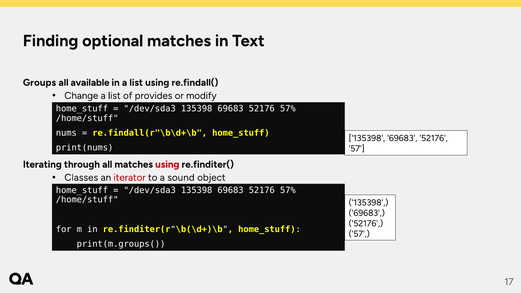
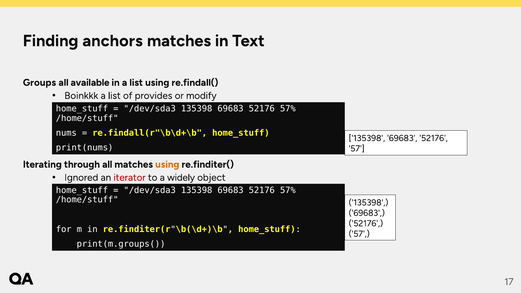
optional: optional -> anchors (113, 41)
Change: Change -> Boinkkk (81, 96)
using colour: red -> orange (167, 164)
Classes: Classes -> Ignored (81, 178)
sound: sound -> widely (181, 178)
